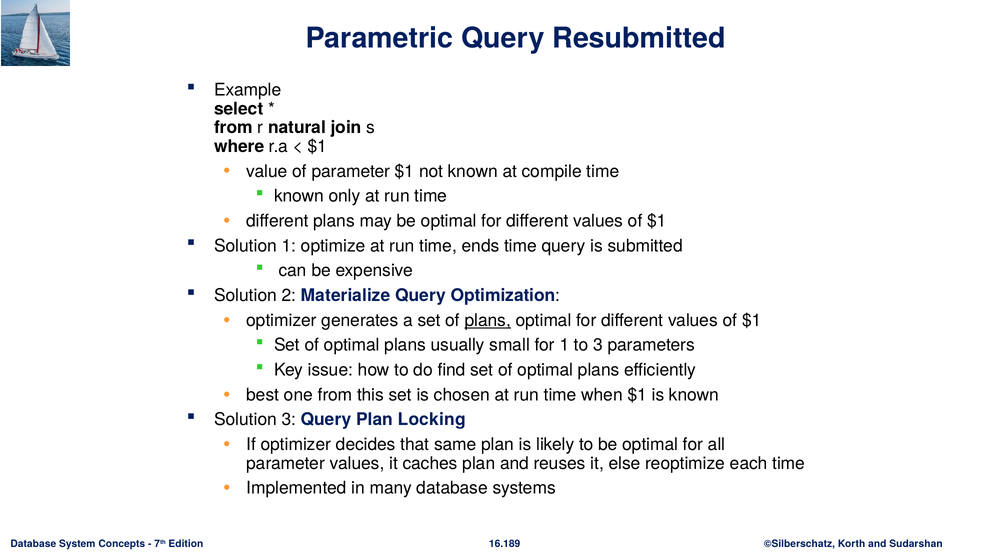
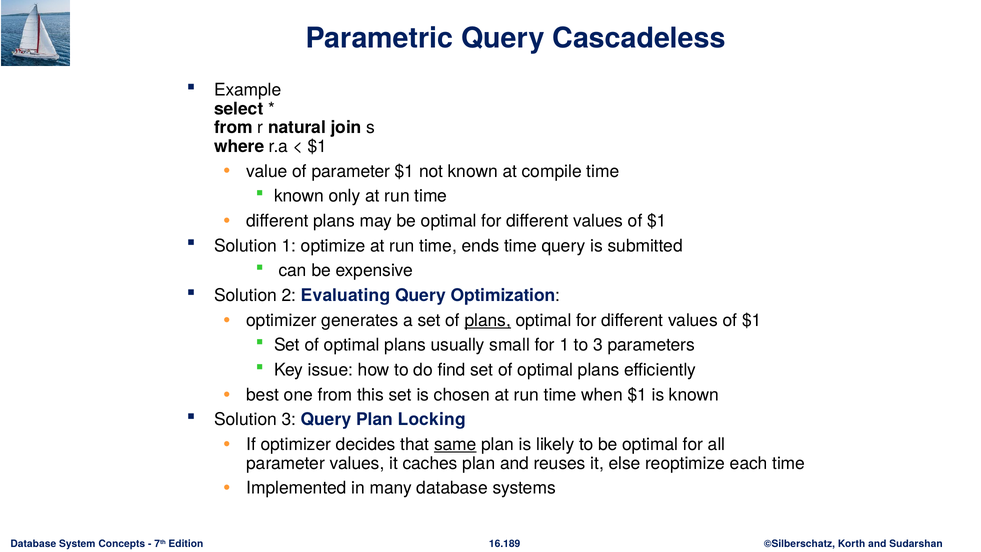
Resubmitted: Resubmitted -> Cascadeless (639, 38)
Materialize: Materialize -> Evaluating (346, 295)
same underline: none -> present (455, 444)
